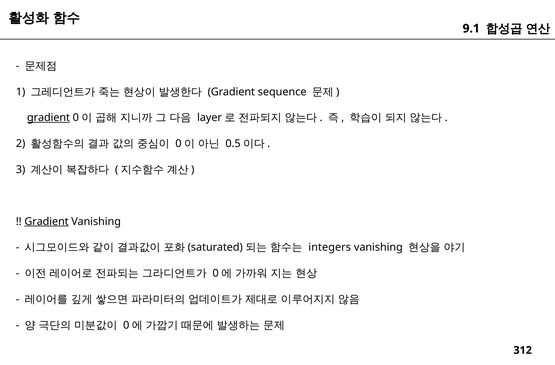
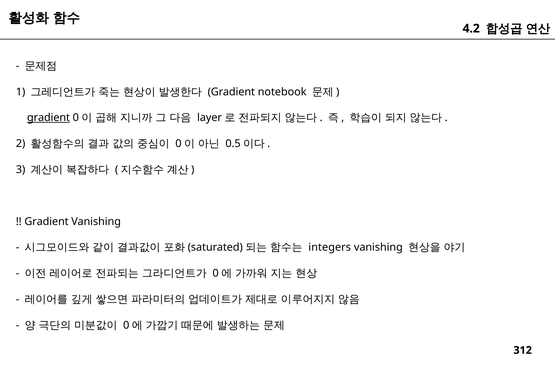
9.1: 9.1 -> 4.2 (471, 28)
sequence: sequence -> notebook (282, 92)
Gradient underline: present -> none (47, 221)
